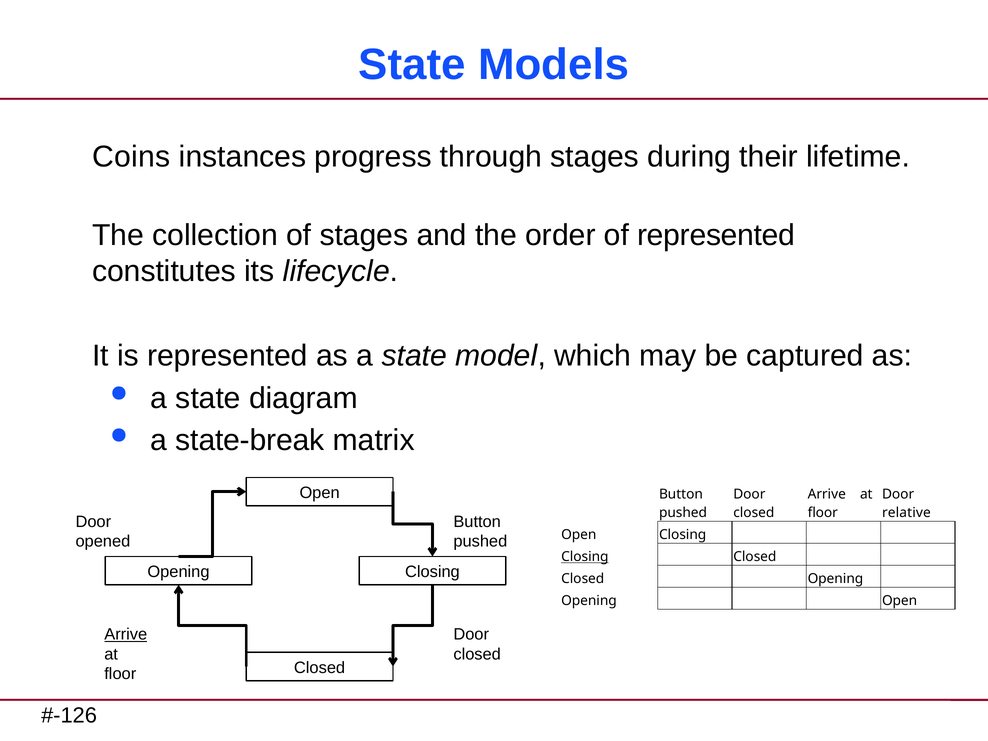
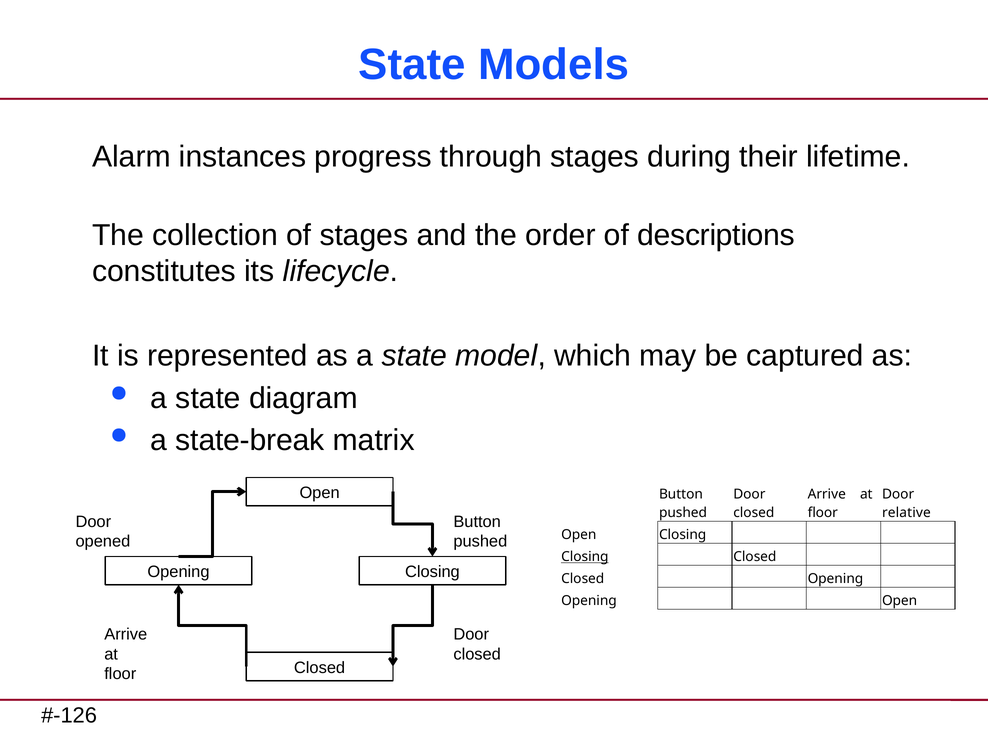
Coins: Coins -> Alarm (131, 157)
of represented: represented -> descriptions (716, 235)
Arrive underline: present -> none (126, 634)
